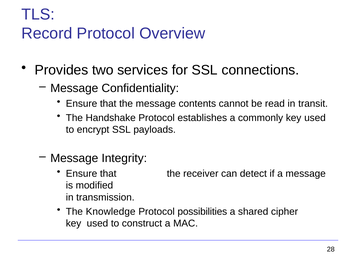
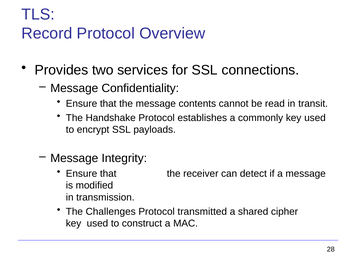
Knowledge: Knowledge -> Challenges (111, 212)
possibilities: possibilities -> transmitted (202, 212)
